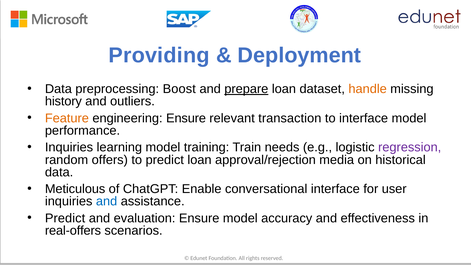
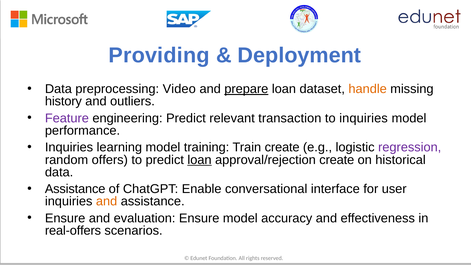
Boost: Boost -> Video (179, 89)
Feature colour: orange -> purple (67, 118)
engineering Ensure: Ensure -> Predict (186, 118)
to interface: interface -> inquiries (364, 118)
Train needs: needs -> create (282, 147)
loan underline: none -> present (200, 160)
approval/rejection media: media -> create (337, 160)
Meticulous: Meticulous -> Assistance (75, 189)
and colour: blue -> orange (107, 201)
Predict: Predict -> Ensure (65, 218)
